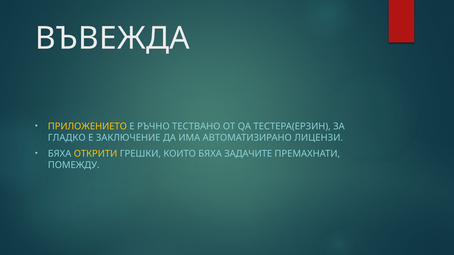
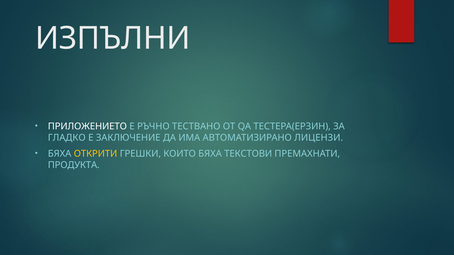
ВЪВЕЖДА: ВЪВЕЖДА -> ИЗПЪЛНИ (113, 39)
ПРИЛОЖЕНИЕТО colour: yellow -> white (87, 126)
ЗАДАЧИТЕ: ЗАДАЧИТЕ -> ТЕКСТОВИ (248, 154)
ПОМЕЖДУ: ПОМЕЖДУ -> ПРОДУКТА (74, 165)
